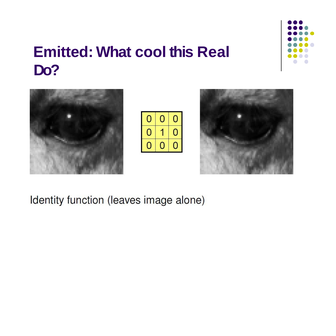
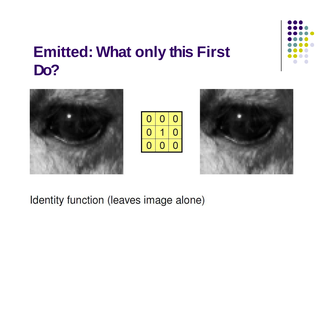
cool: cool -> only (151, 52)
Real: Real -> First (214, 52)
